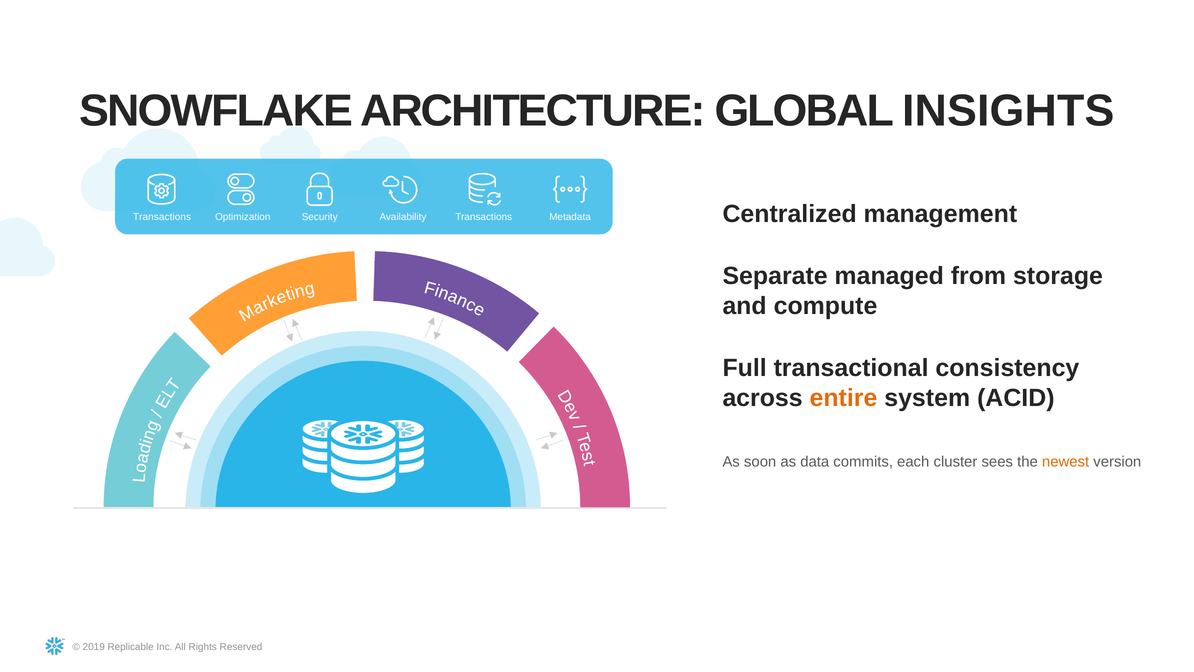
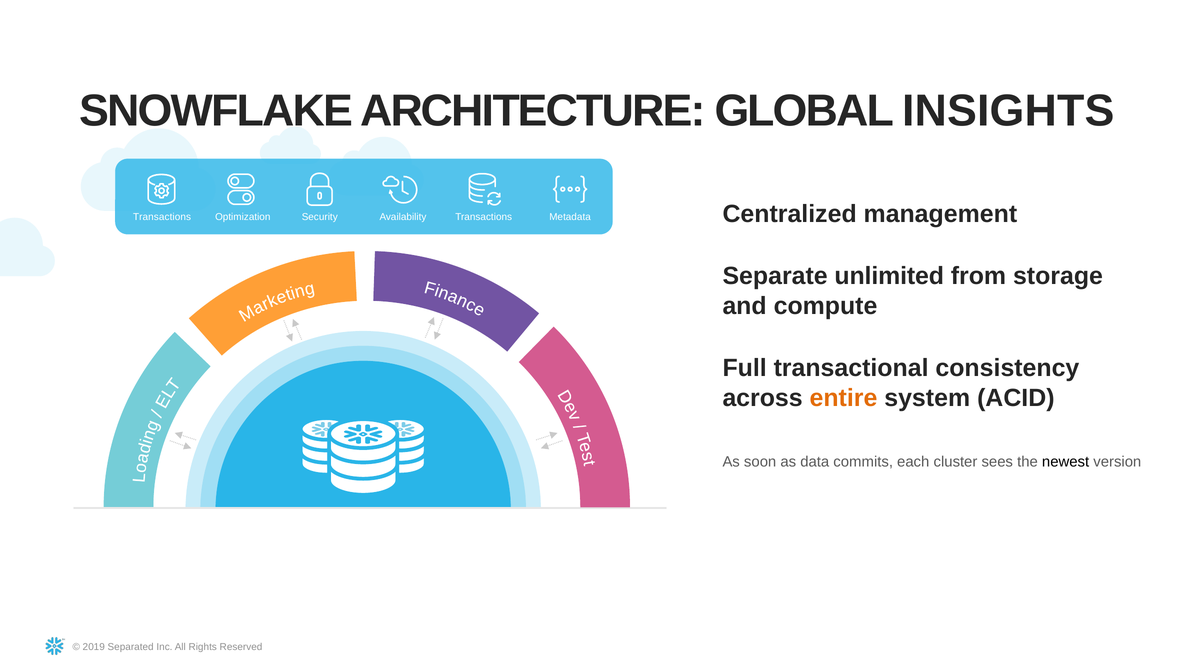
managed: managed -> unlimited (889, 276)
newest colour: orange -> black (1066, 462)
Replicable: Replicable -> Separated (131, 647)
